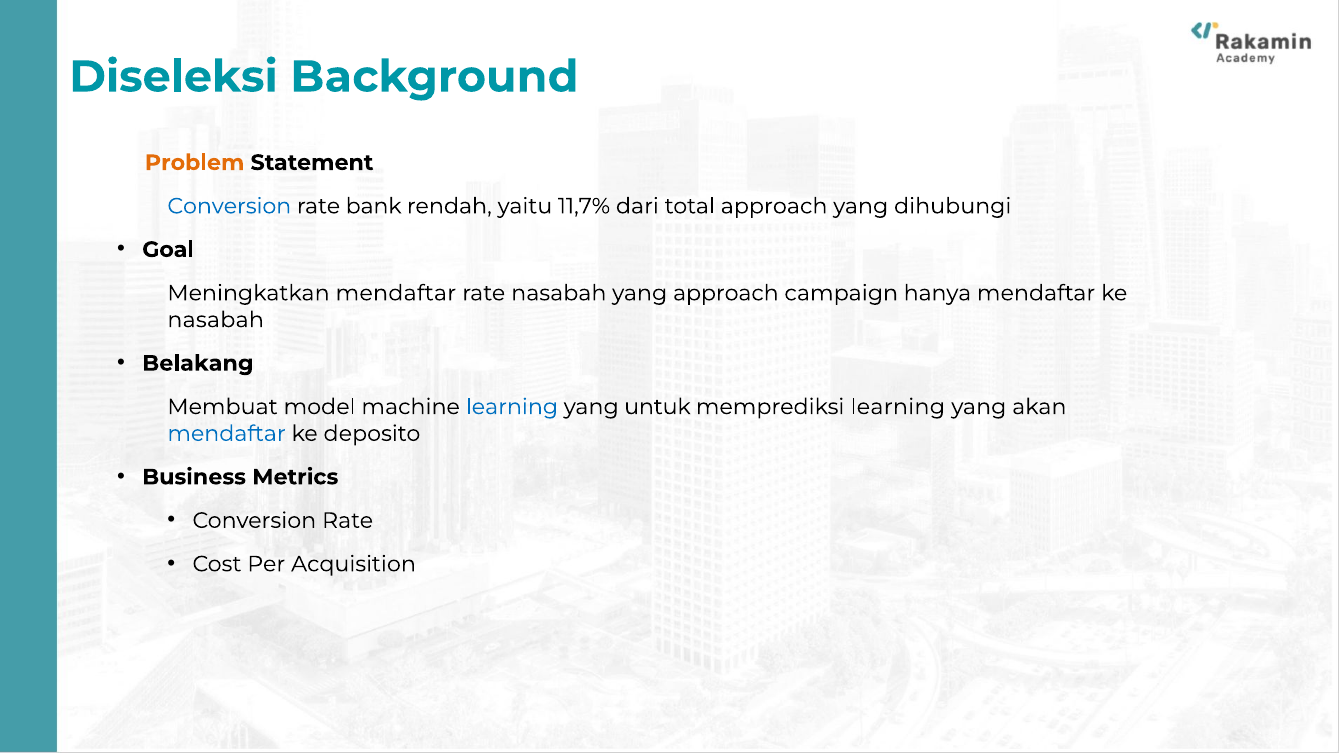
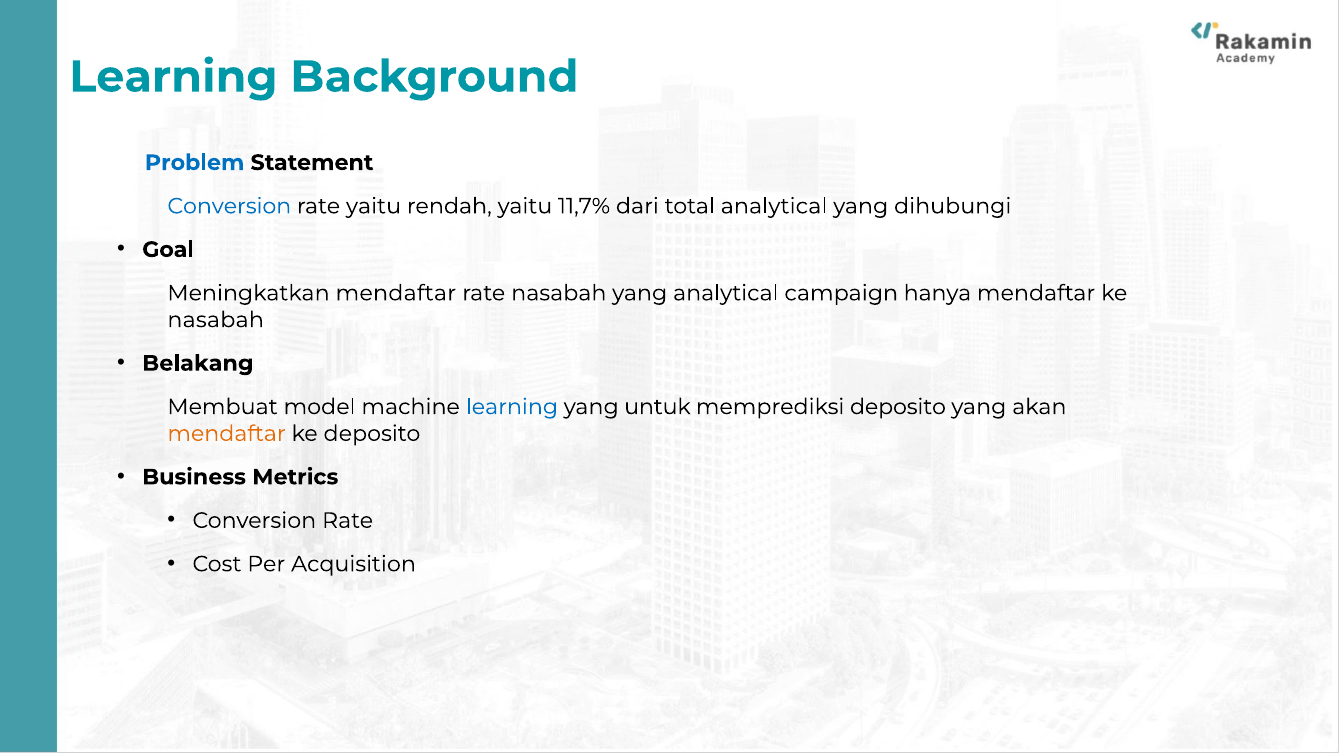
Diseleksi: Diseleksi -> Learning (173, 77)
Problem colour: orange -> blue (195, 163)
rate bank: bank -> yaitu (374, 206)
total approach: approach -> analytical (774, 206)
yang approach: approach -> analytical (726, 293)
memprediksi learning: learning -> deposito (898, 407)
mendaftar colour: blue -> orange (227, 434)
